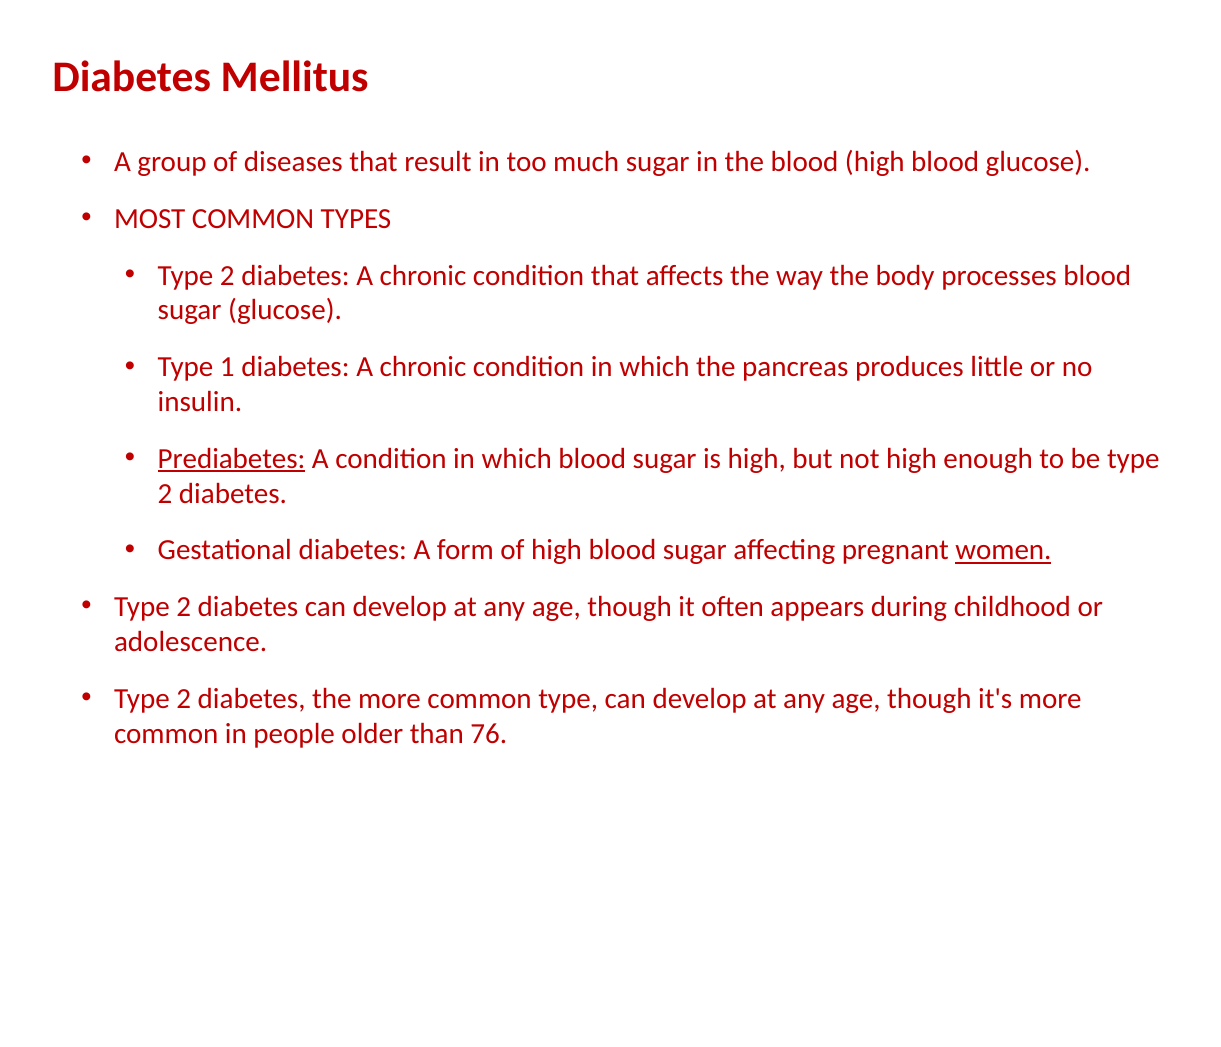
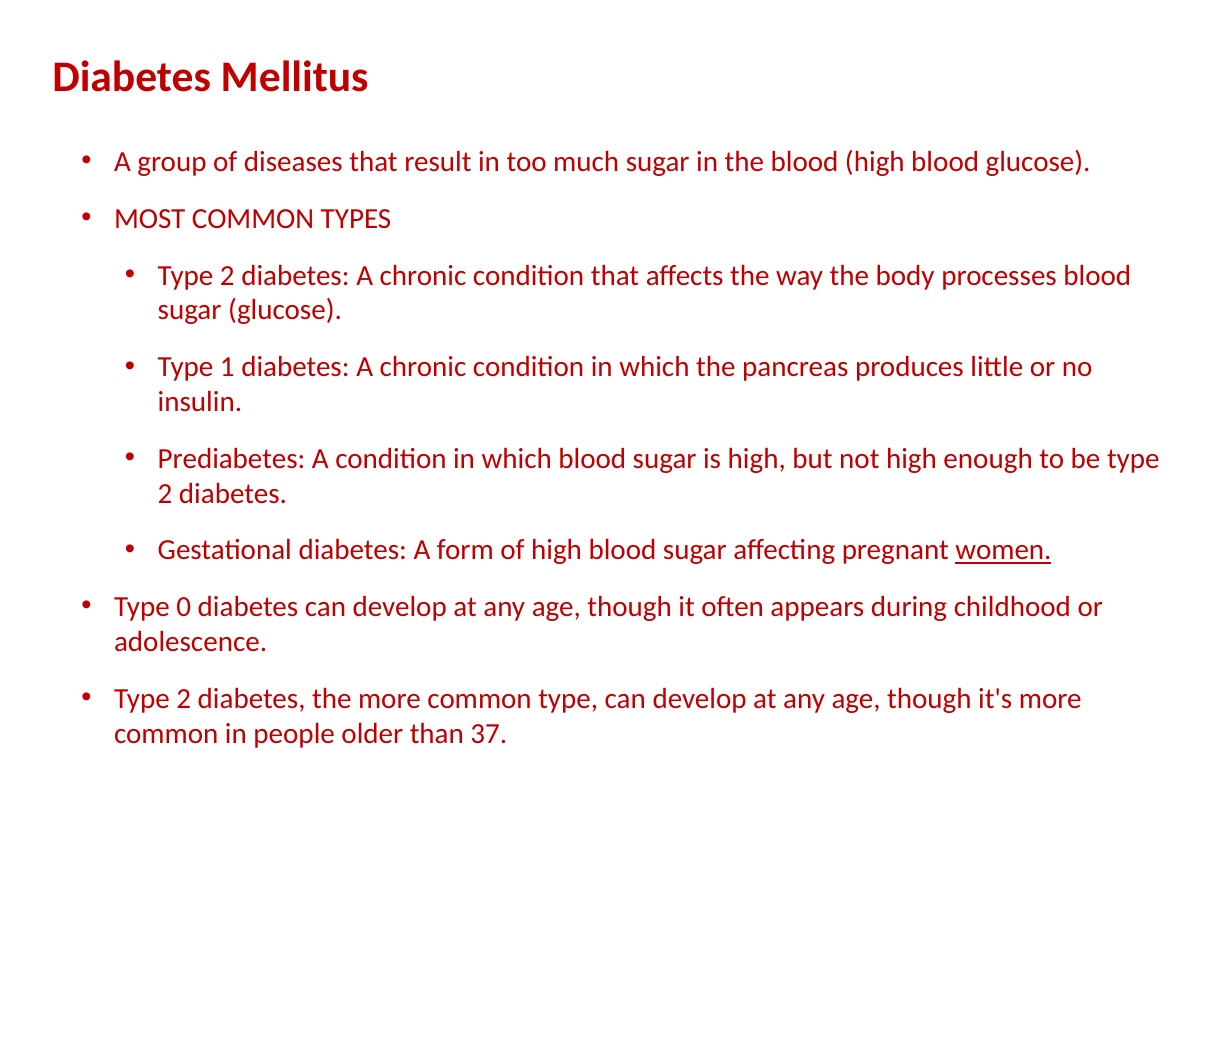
Prediabetes underline: present -> none (232, 458)
2: 2 -> 0 (184, 607)
76: 76 -> 37 (489, 733)
